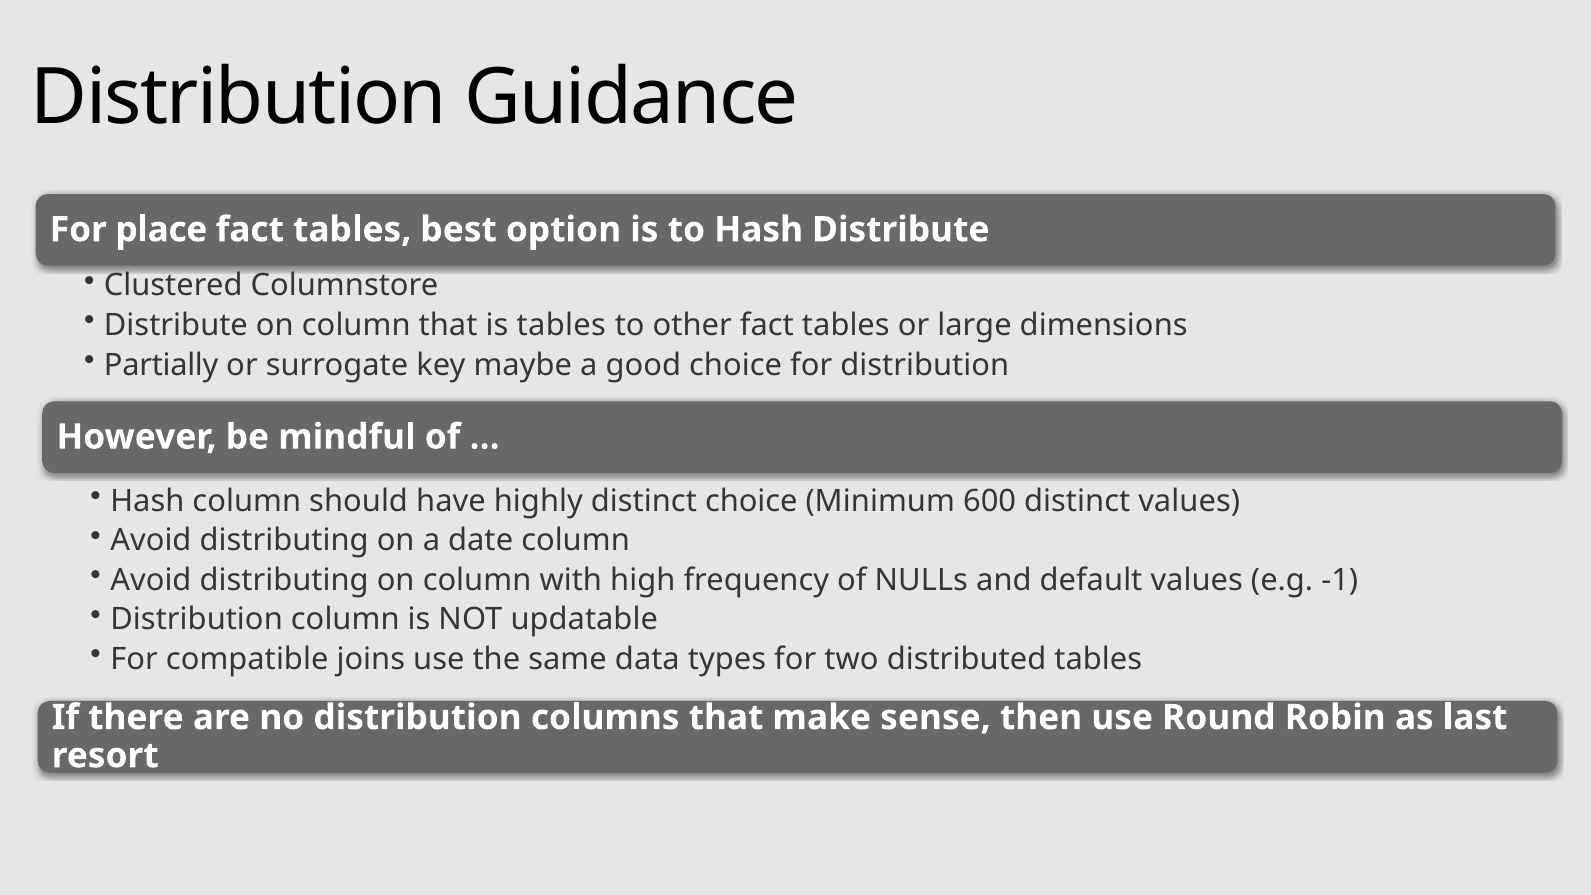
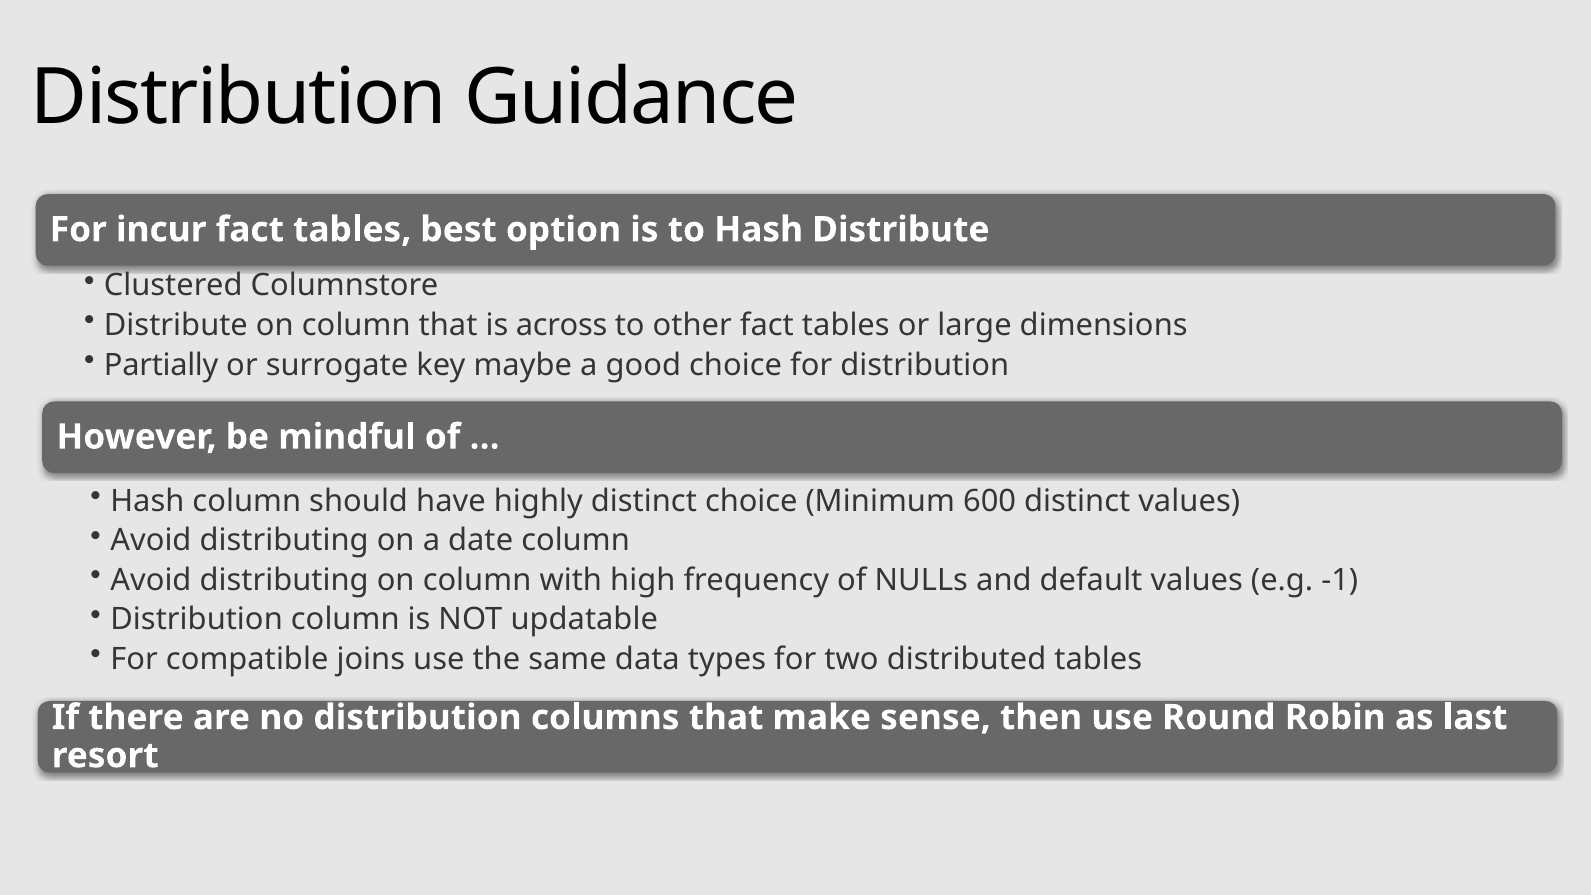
place: place -> incur (161, 230)
is tables: tables -> across (562, 325)
